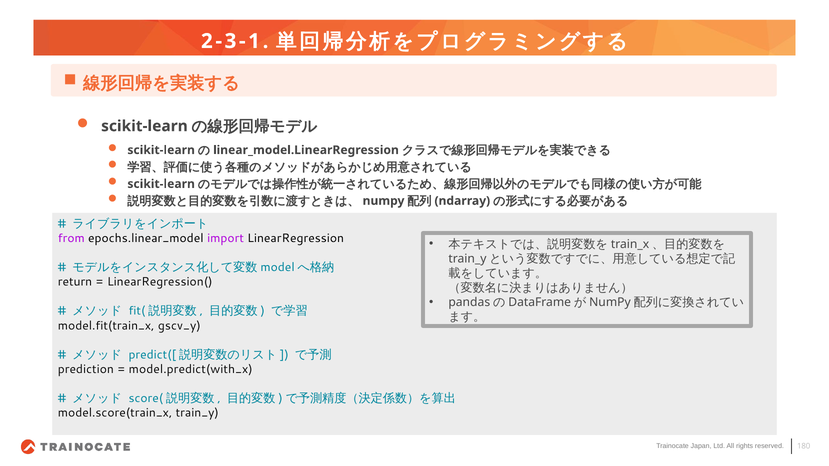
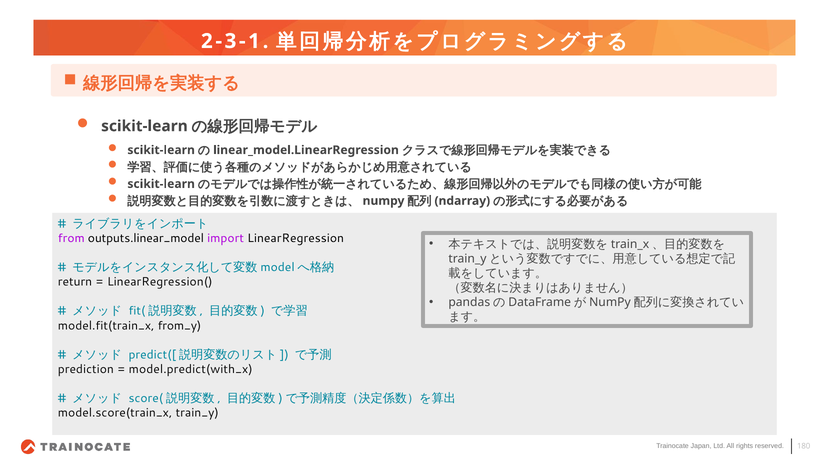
epochs.linear_model: epochs.linear_model -> outputs.linear_model (146, 239)
gscv_y: gscv_y -> from_y (179, 326)
